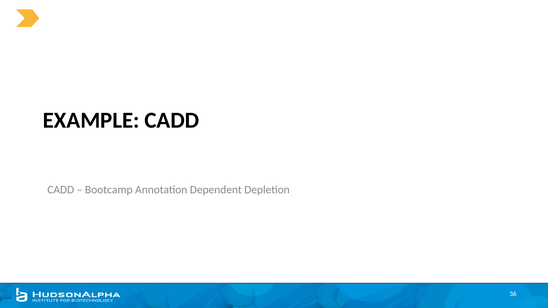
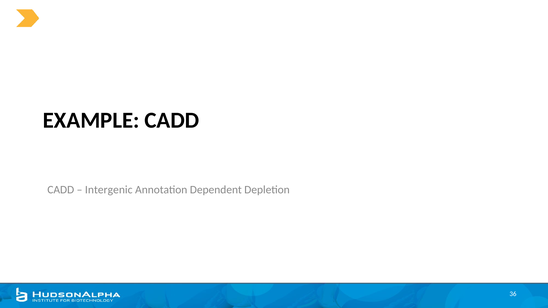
Bootcamp: Bootcamp -> Intergenic (109, 190)
